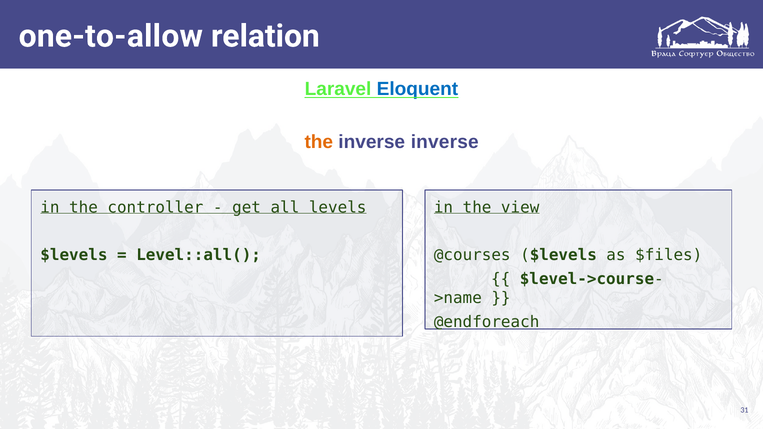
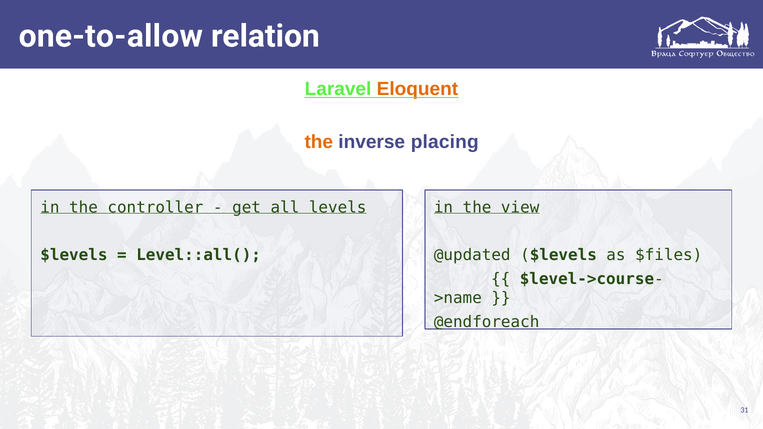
Eloquent colour: blue -> orange (417, 89)
inverse inverse: inverse -> placing (445, 142)
@courses: @courses -> @updated (472, 255)
